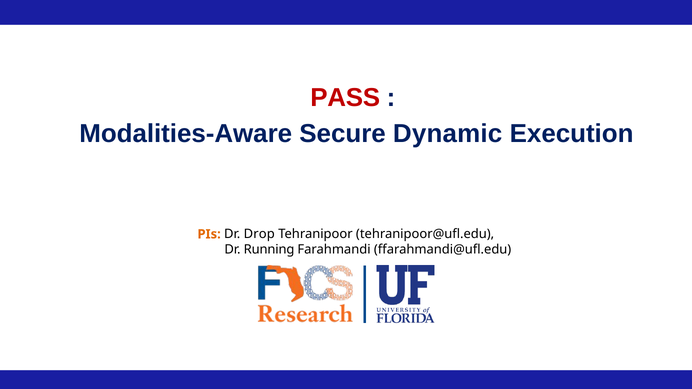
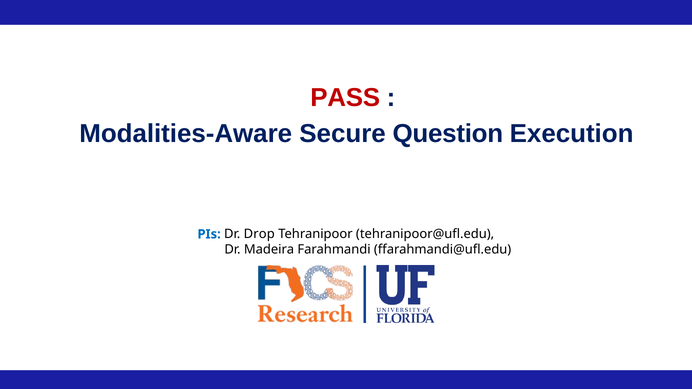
Dynamic: Dynamic -> Question (448, 134)
PIs colour: orange -> blue (209, 234)
Running: Running -> Madeira (269, 250)
